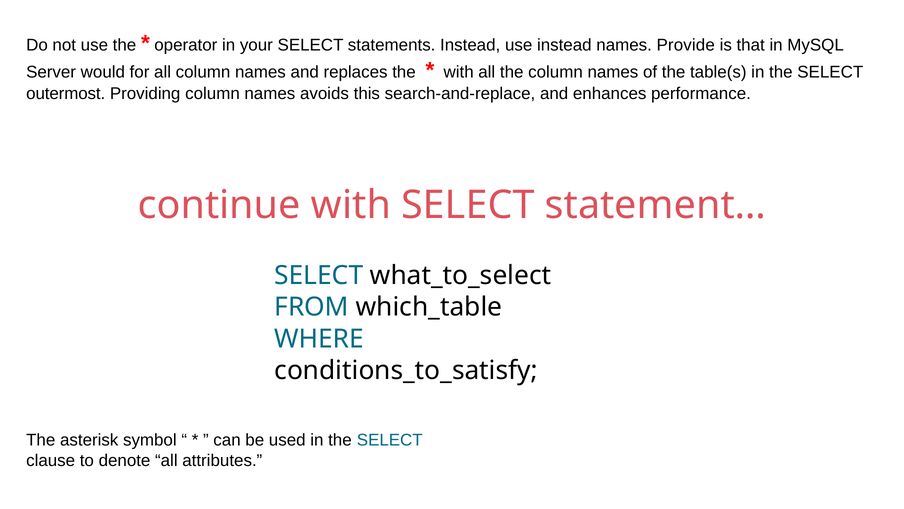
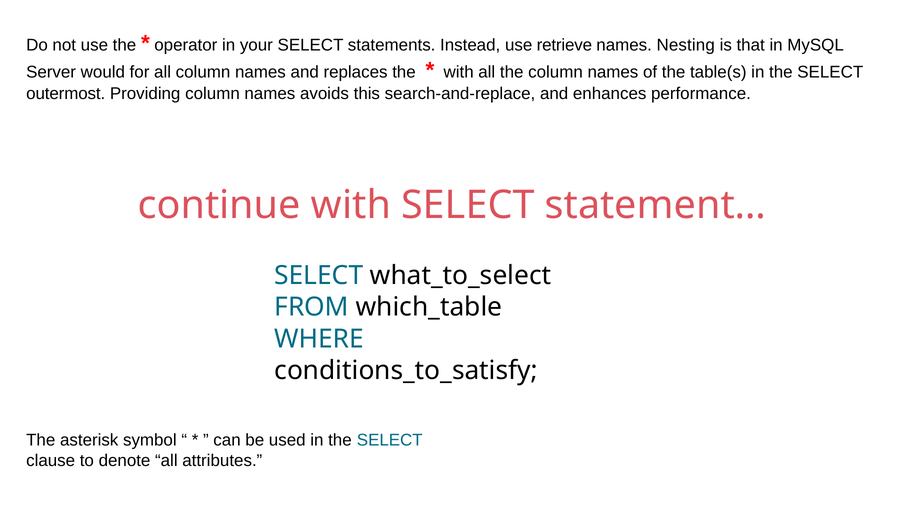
use instead: instead -> retrieve (564, 45)
Provide: Provide -> Nesting (686, 45)
